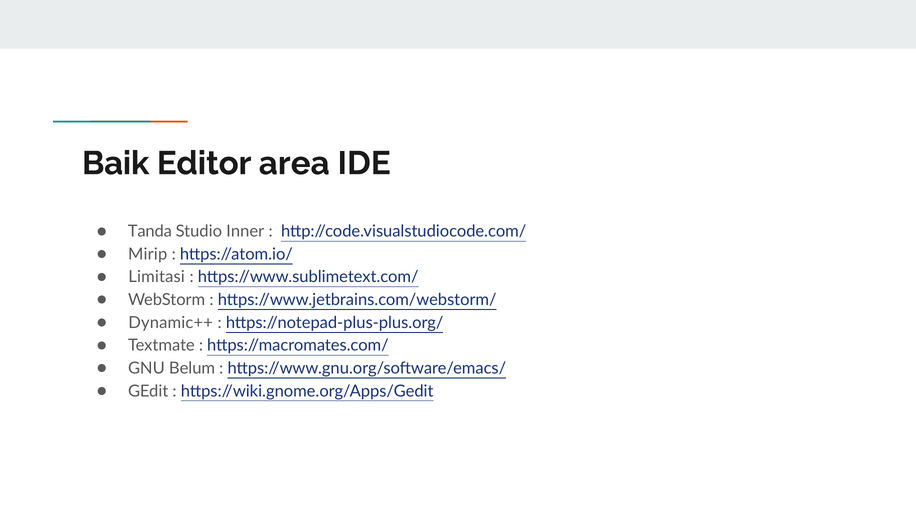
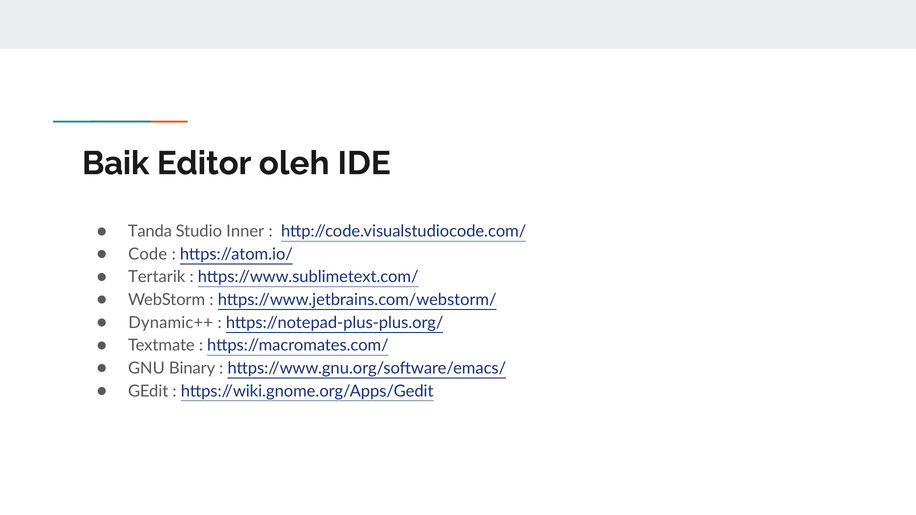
area: area -> oleh (294, 163)
Mirip: Mirip -> Code (148, 254)
Limitasi: Limitasi -> Tertarik (157, 277)
Belum: Belum -> Binary (192, 368)
